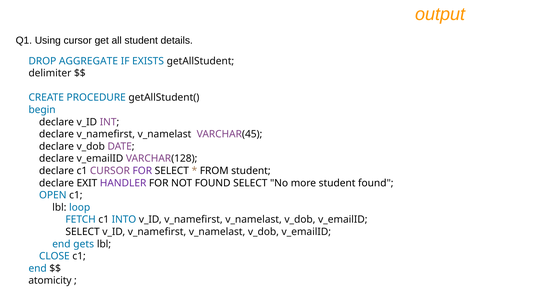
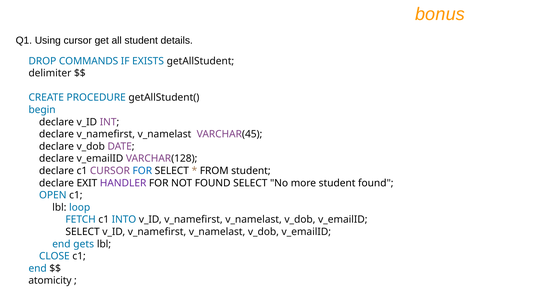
output: output -> bonus (440, 14)
AGGREGATE: AGGREGATE -> COMMANDS (89, 61)
FOR colour: purple -> blue (142, 171)
